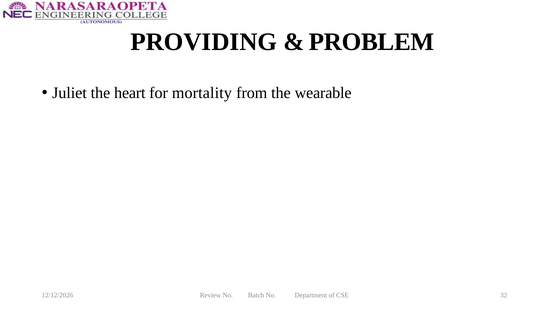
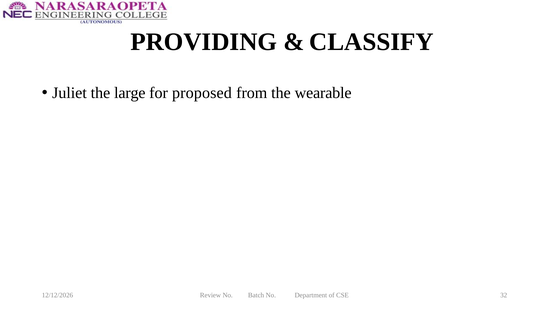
PROBLEM: PROBLEM -> CLASSIFY (371, 42)
heart: heart -> large (130, 93)
mortality: mortality -> proposed (202, 93)
